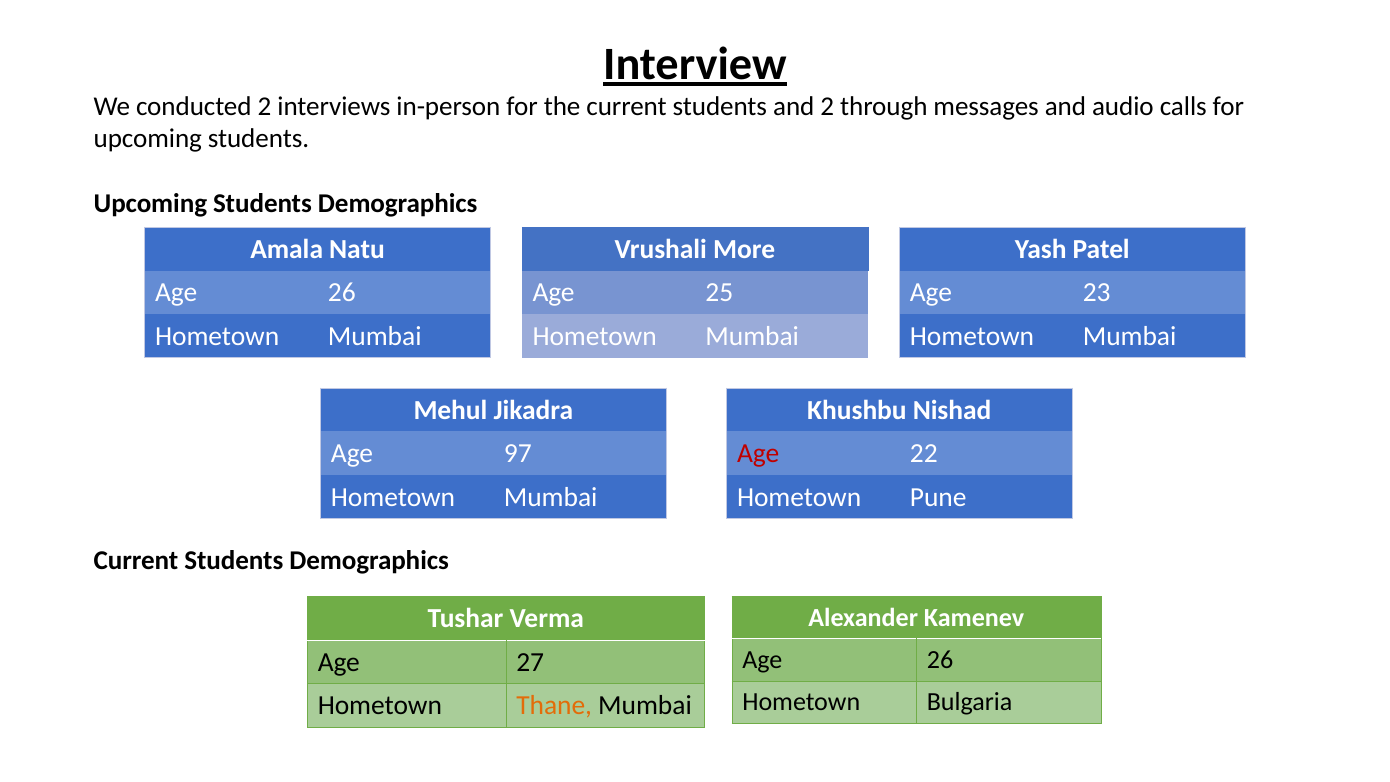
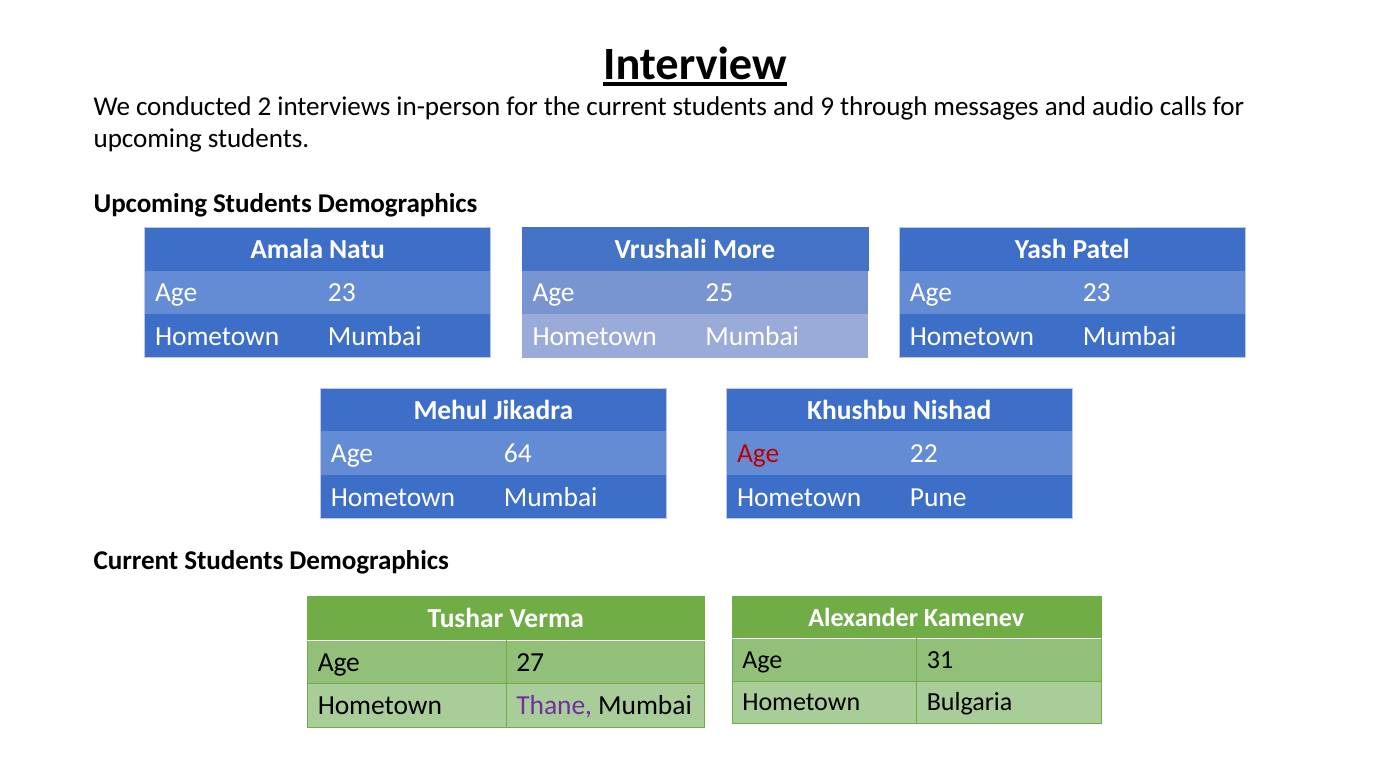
and 2: 2 -> 9 (827, 107)
26: 26 -> 23 (342, 293)
97: 97 -> 64 (518, 453)
26: 26 -> 31 (940, 660)
Thane colour: orange -> purple (554, 706)
